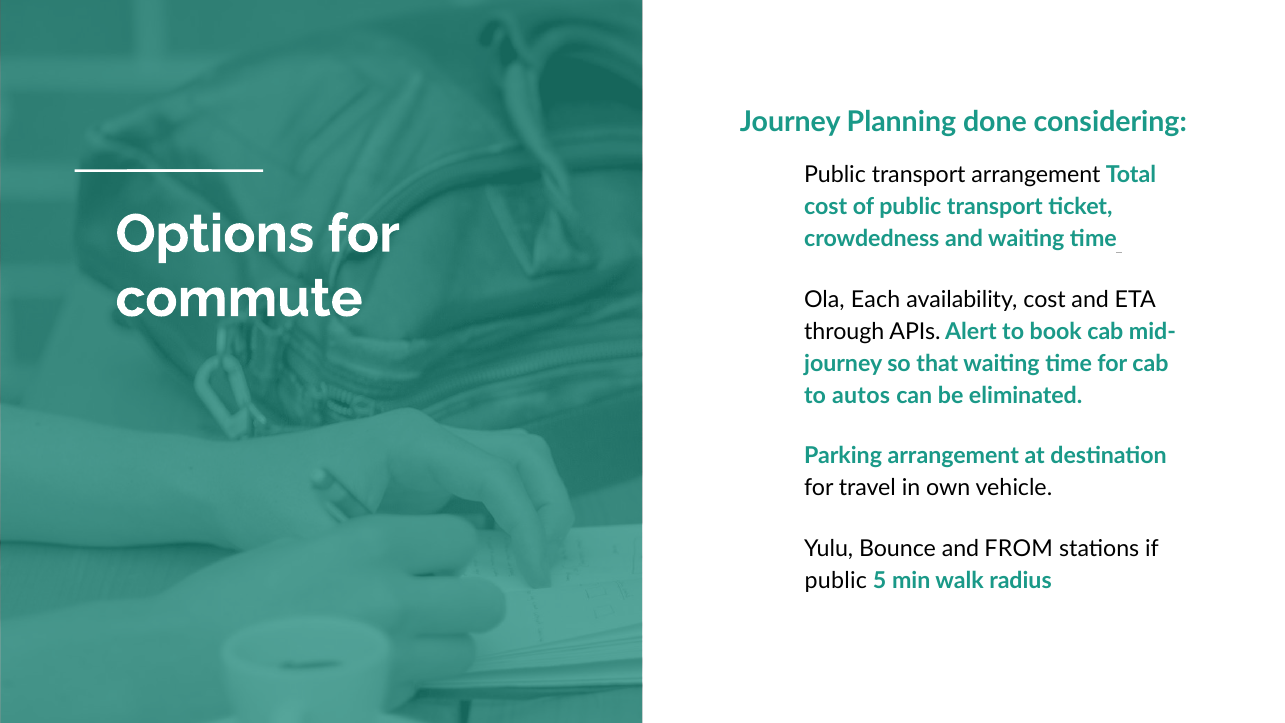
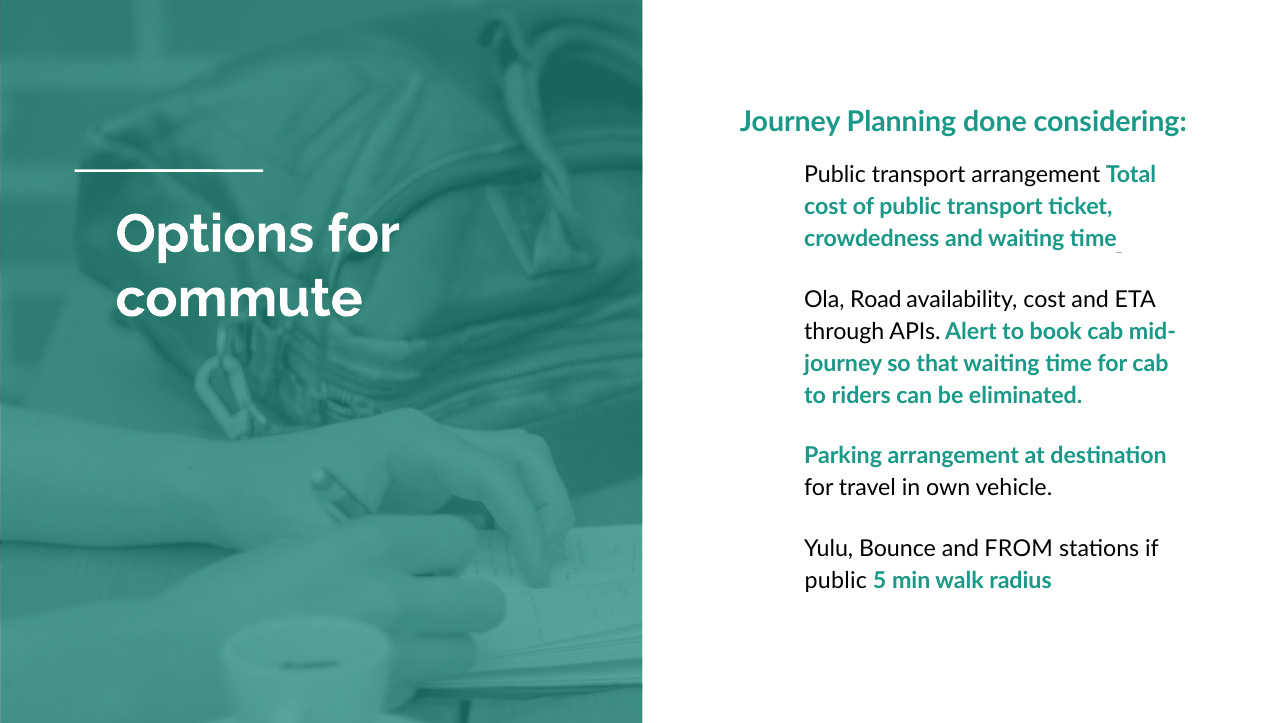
Each: Each -> Road (876, 299)
autos: autos -> riders (861, 395)
